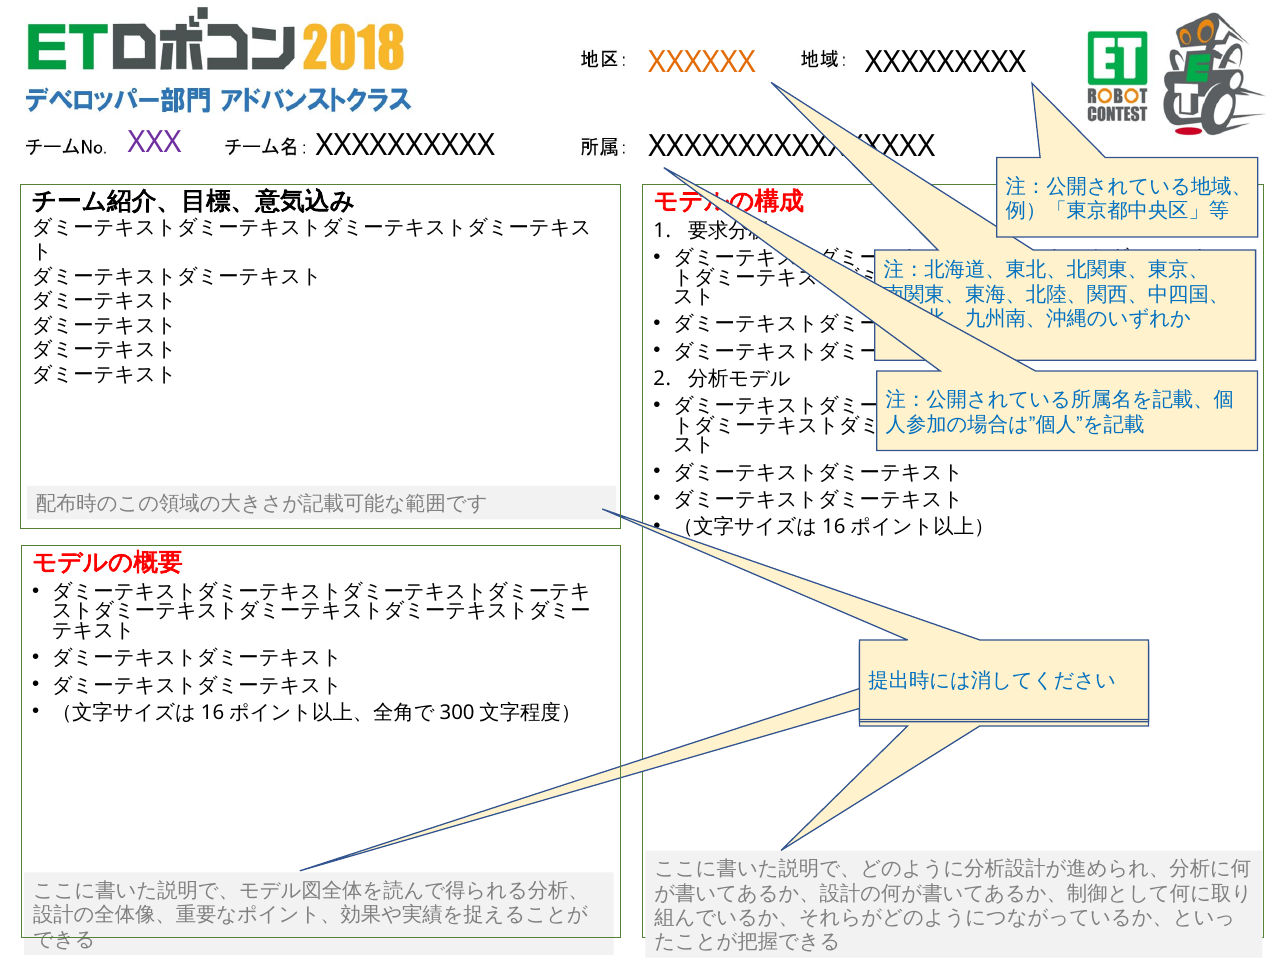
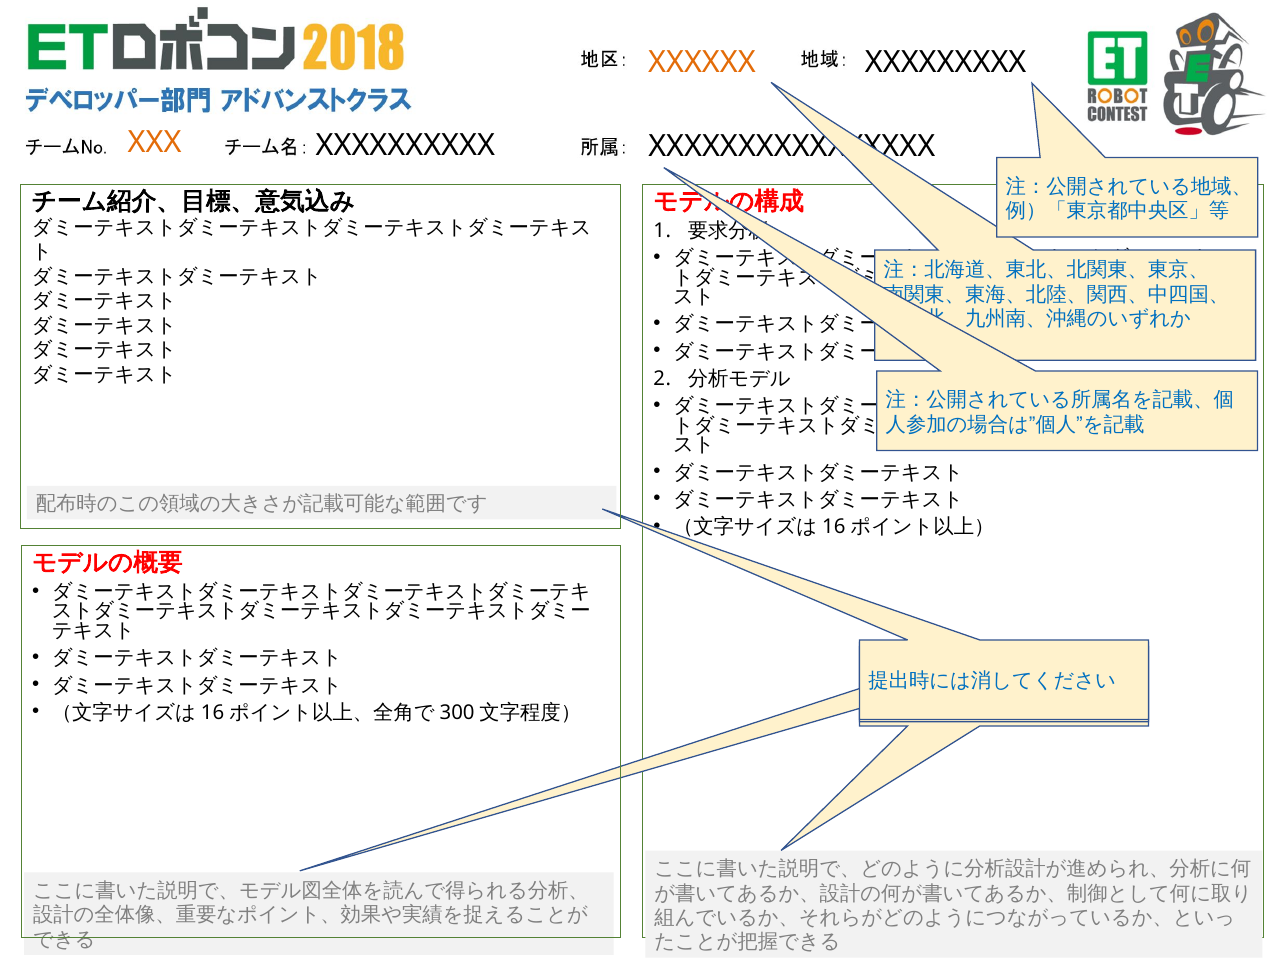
XXX colour: purple -> orange (155, 142)
